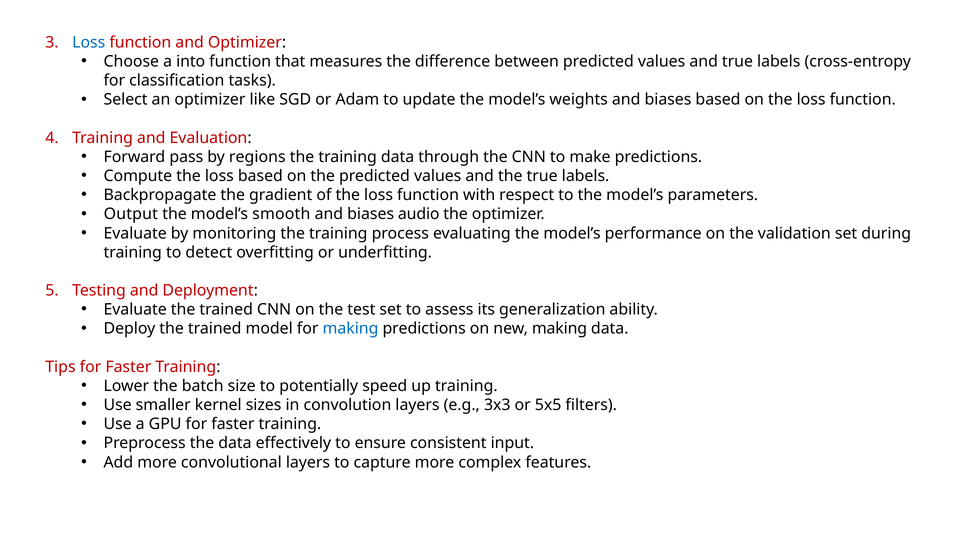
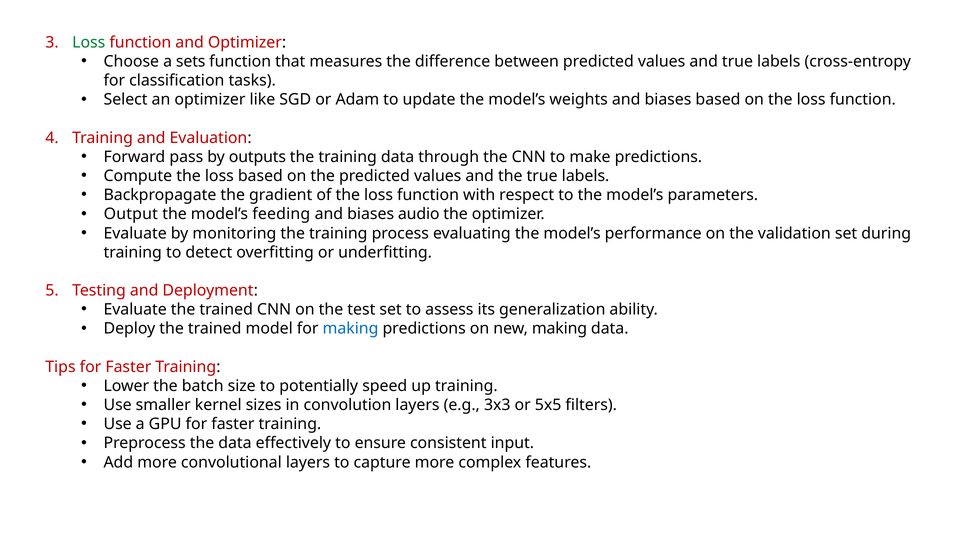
Loss colour: blue -> green (89, 42)
into: into -> sets (191, 62)
regions: regions -> outputs (257, 157)
smooth: smooth -> feeding (281, 214)
